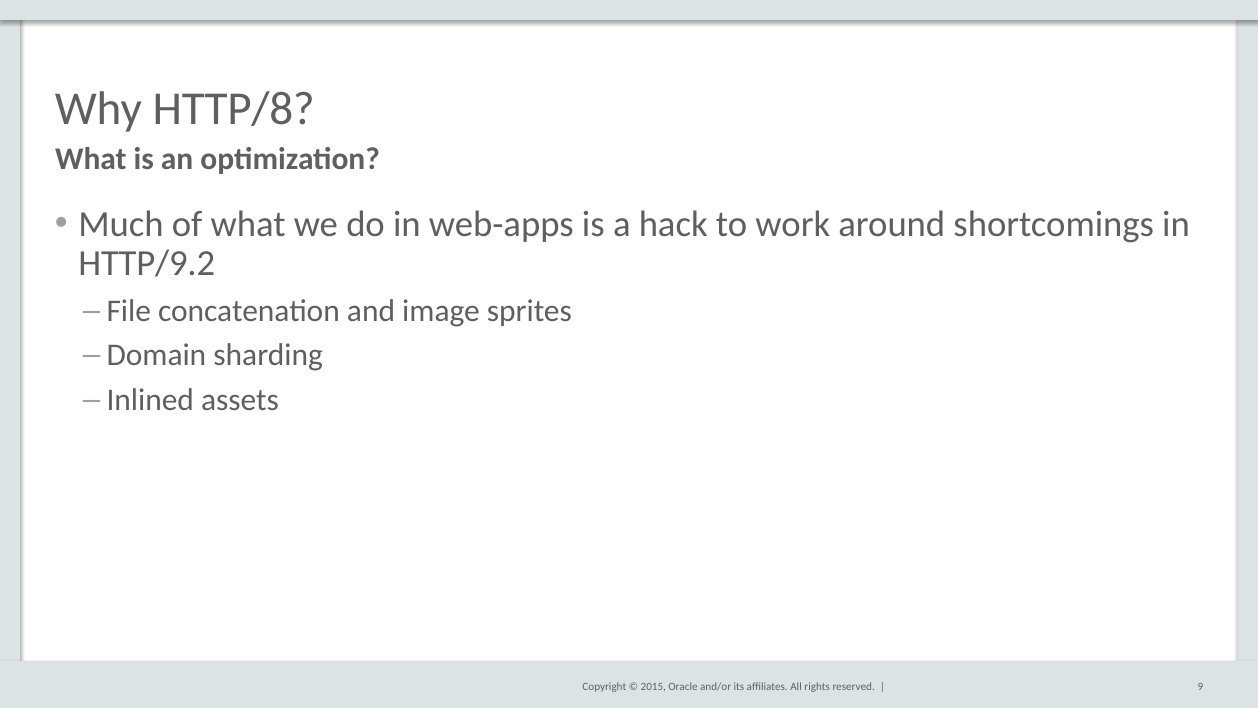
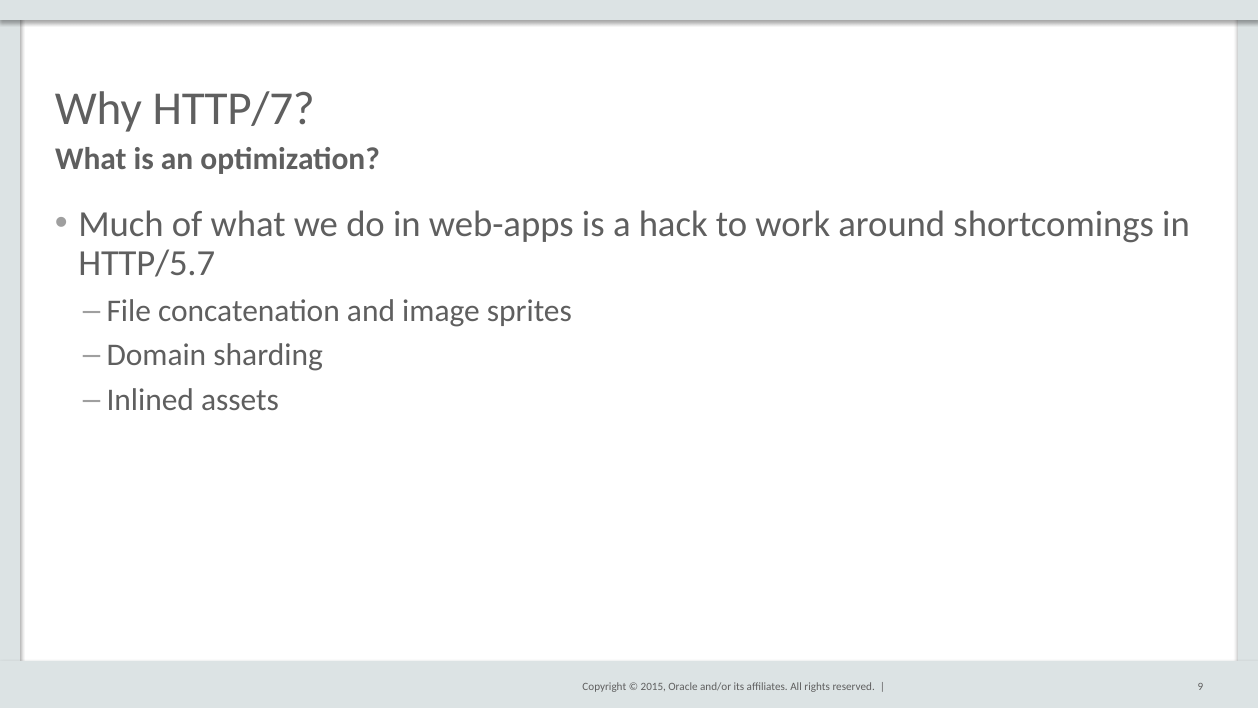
HTTP/8: HTTP/8 -> HTTP/7 (234, 109)
HTTP/9.2: HTTP/9.2 -> HTTP/5.7 (147, 264)
